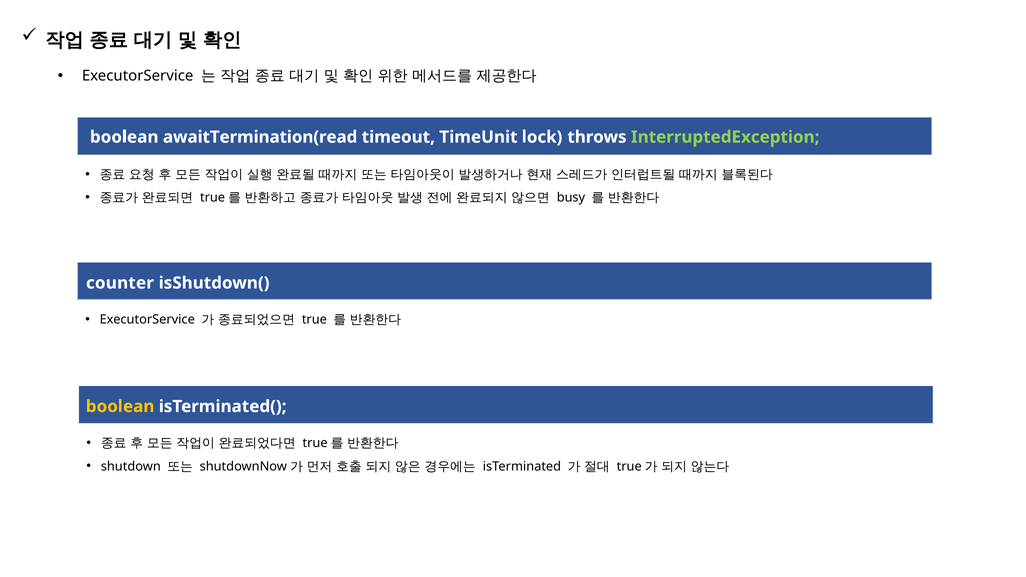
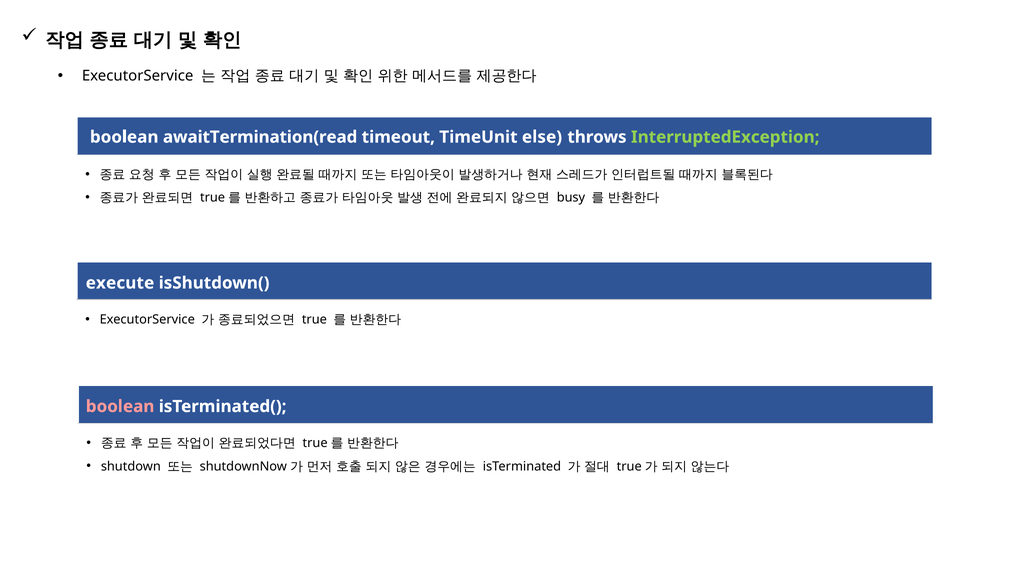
lock: lock -> else (542, 137)
counter: counter -> execute (120, 283)
boolean colour: yellow -> pink (120, 407)
